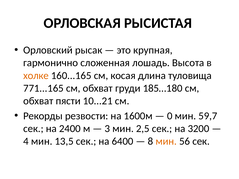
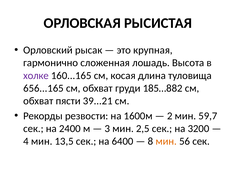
холке colour: orange -> purple (36, 76)
771...165: 771...165 -> 656...165 (43, 88)
185…180: 185…180 -> 185…882 (163, 88)
10...21: 10...21 -> 39...21 (98, 101)
0: 0 -> 2 (170, 116)
